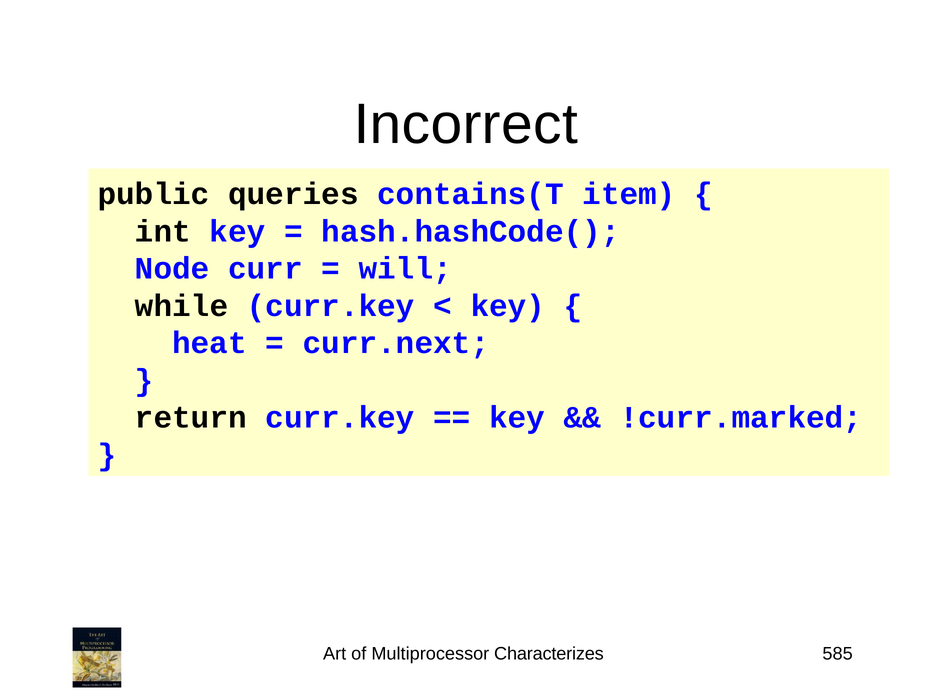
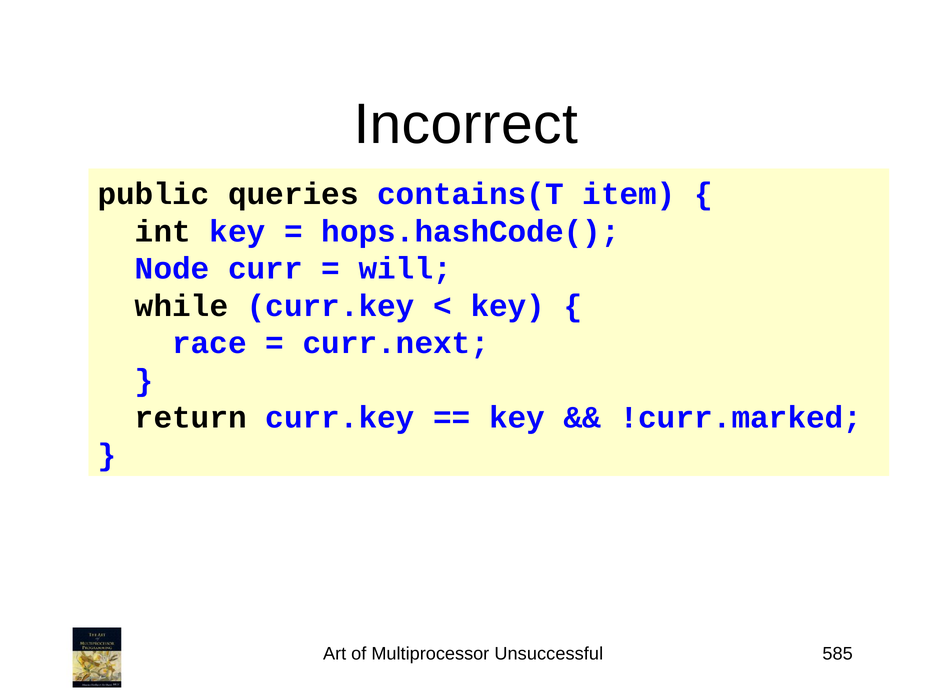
hash.hashCode(: hash.hashCode( -> hops.hashCode( (471, 231)
heat: heat -> race (209, 343)
Characterizes: Characterizes -> Unsuccessful (549, 654)
